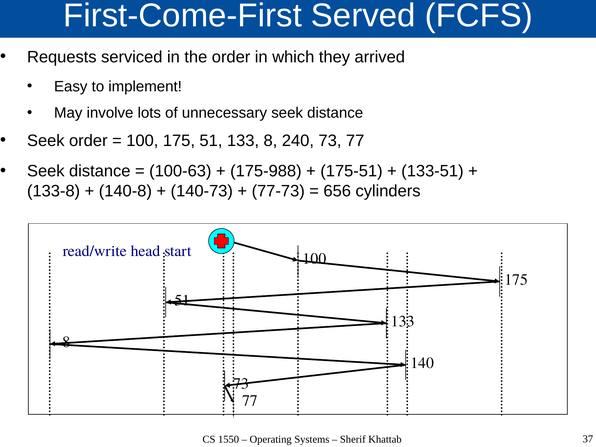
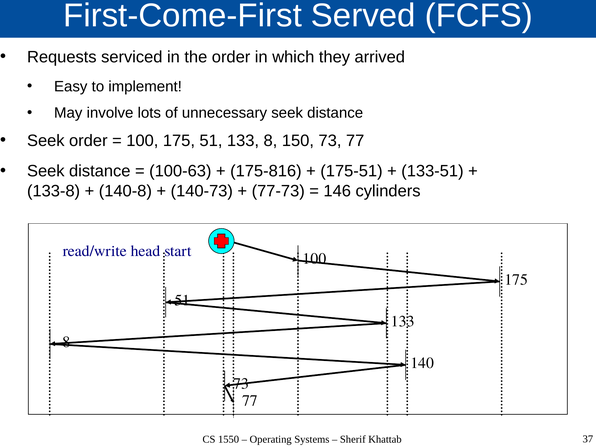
240: 240 -> 150 (298, 141)
175-988: 175-988 -> 175-816 (266, 171)
656: 656 -> 146 (337, 191)
